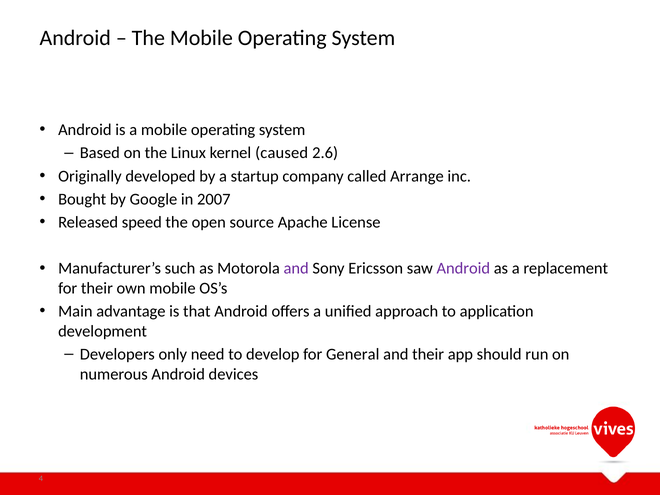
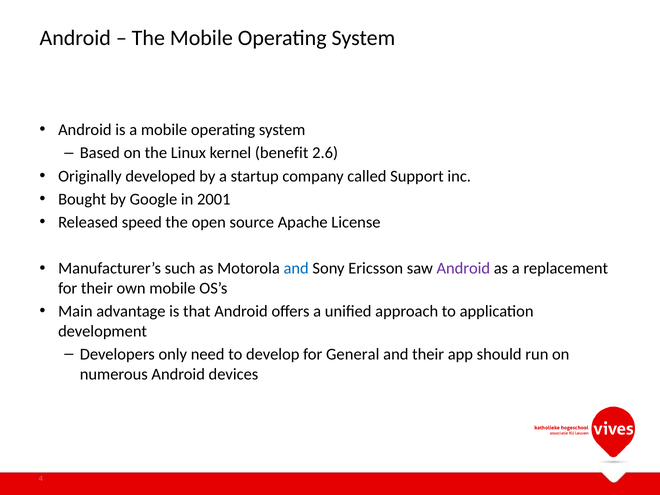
caused: caused -> benefit (282, 153)
Arrange: Arrange -> Support (417, 176)
2007: 2007 -> 2001 (214, 199)
and colour: purple -> blue (296, 268)
